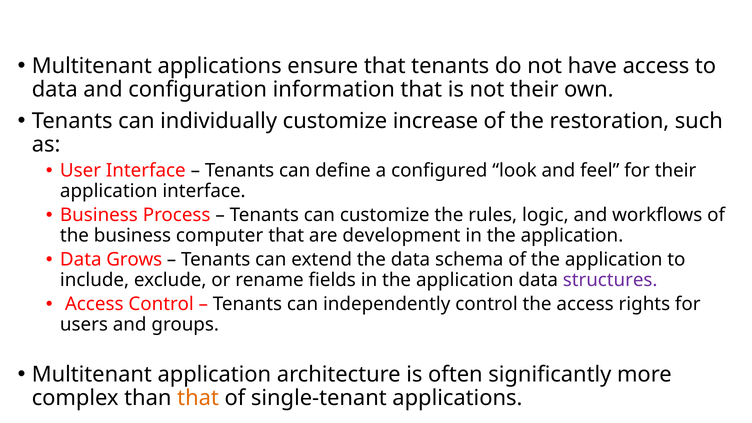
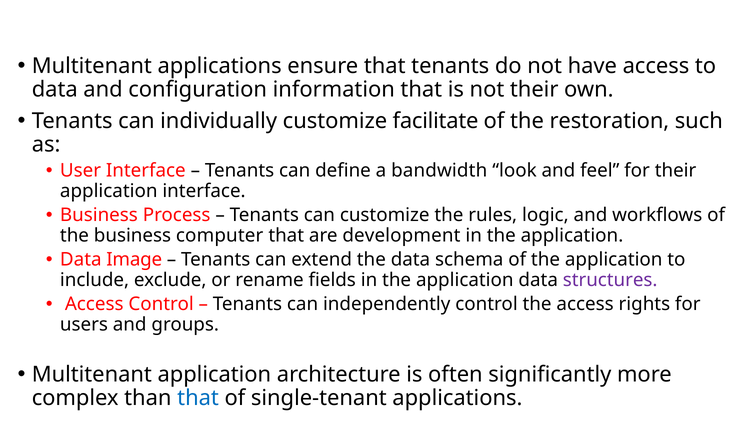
increase: increase -> facilitate (436, 121)
configured: configured -> bandwidth (439, 171)
Grows: Grows -> Image (134, 260)
that colour: orange -> blue (198, 398)
